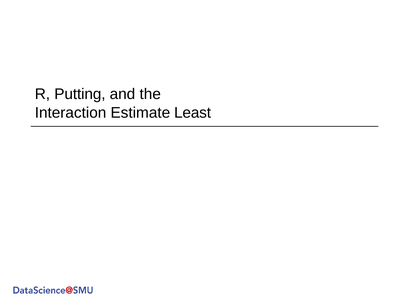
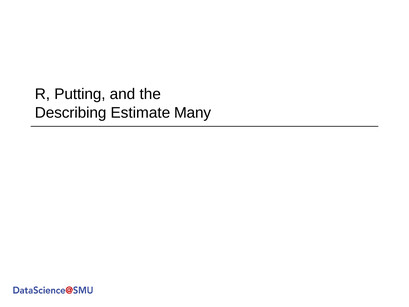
Interaction: Interaction -> Describing (71, 113)
Least: Least -> Many (193, 113)
